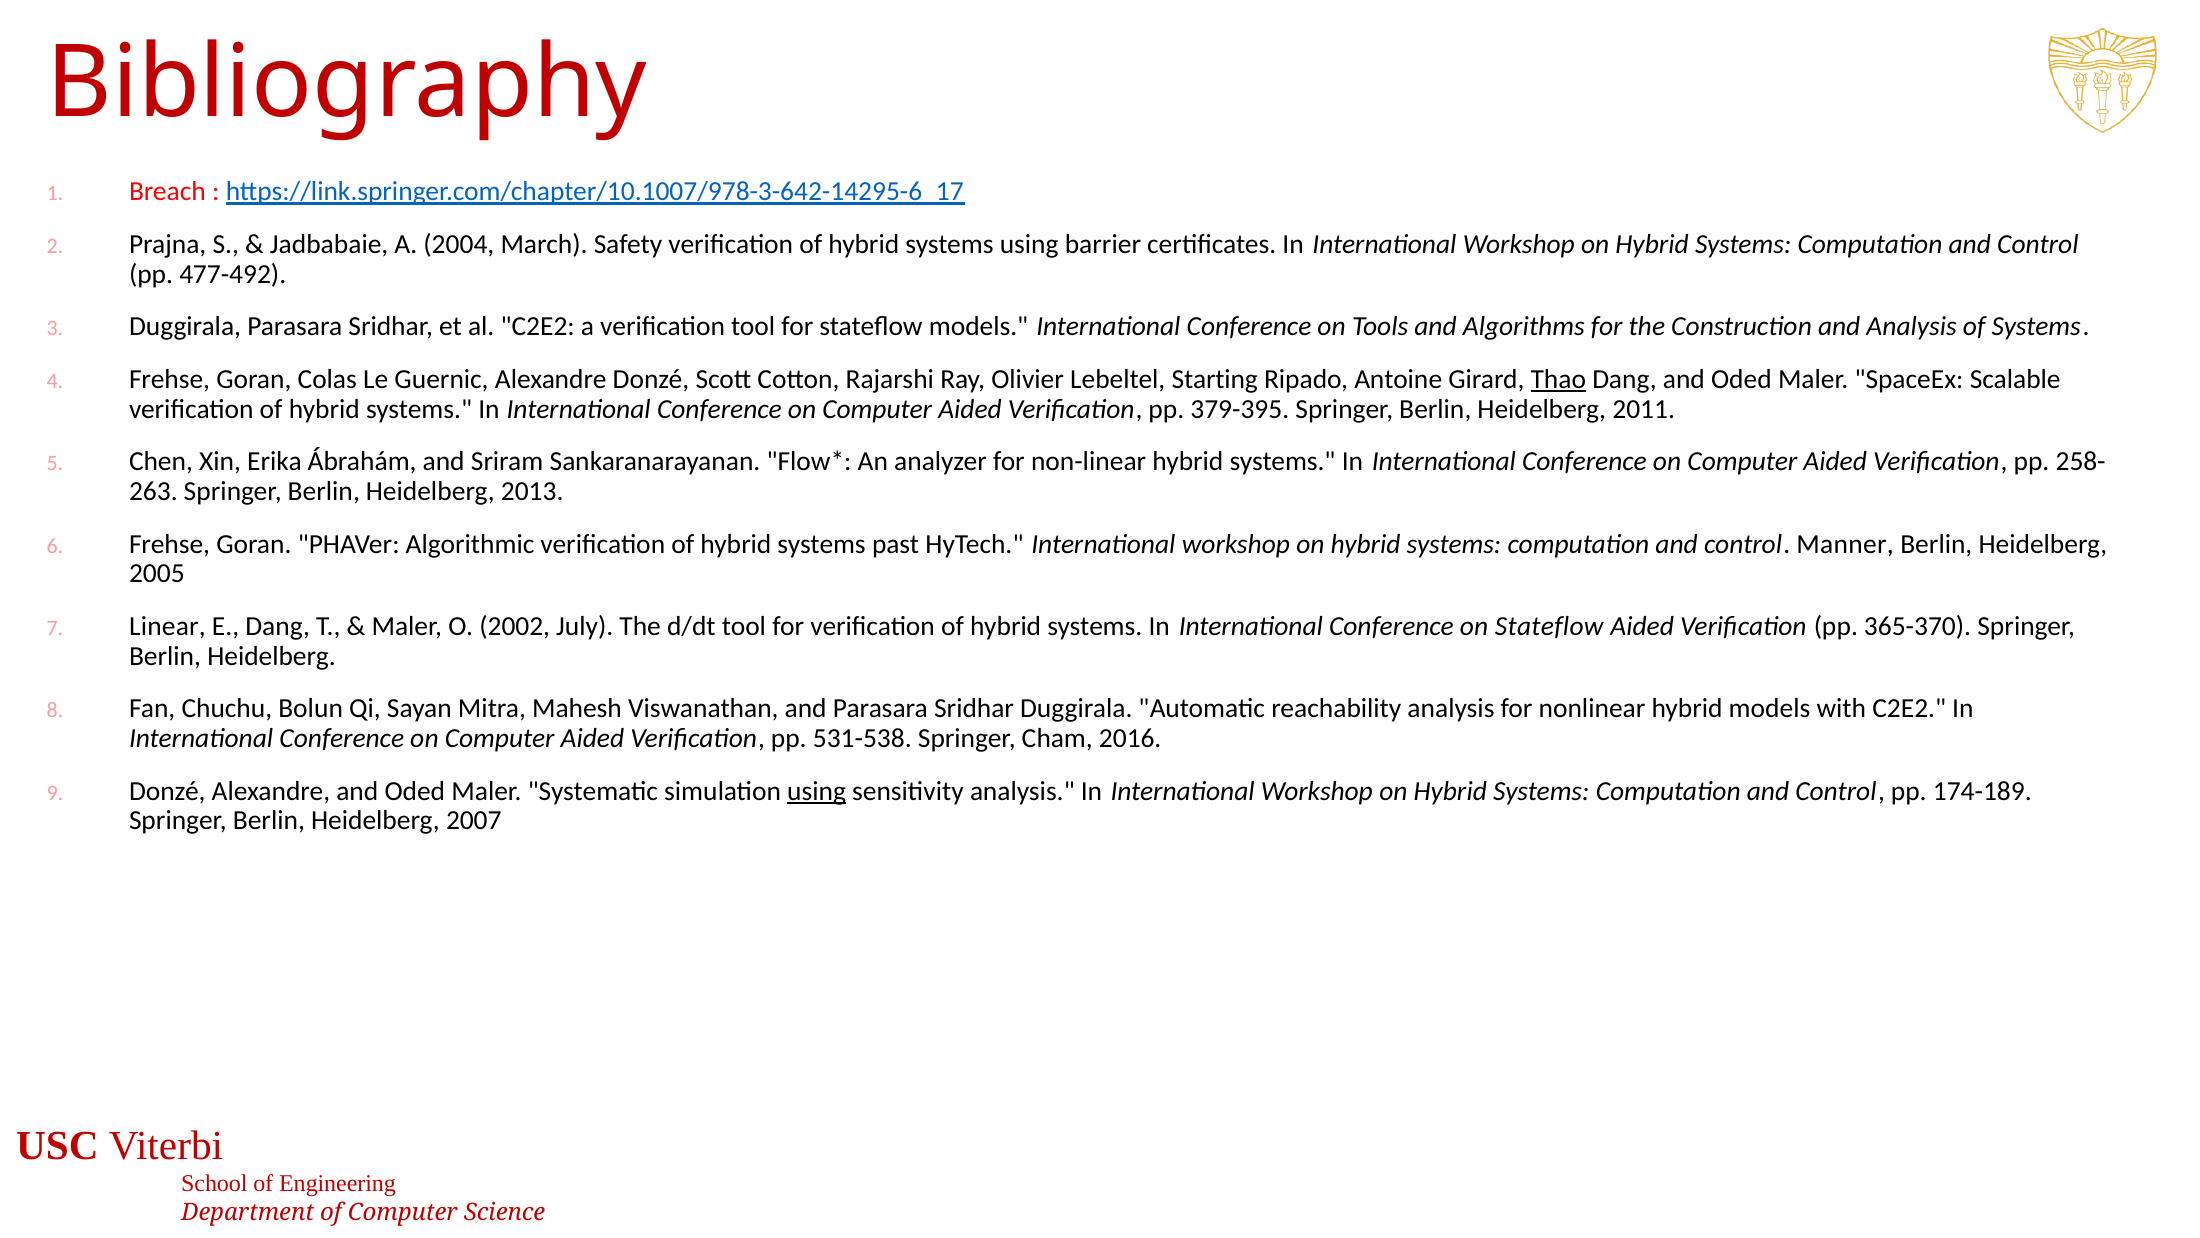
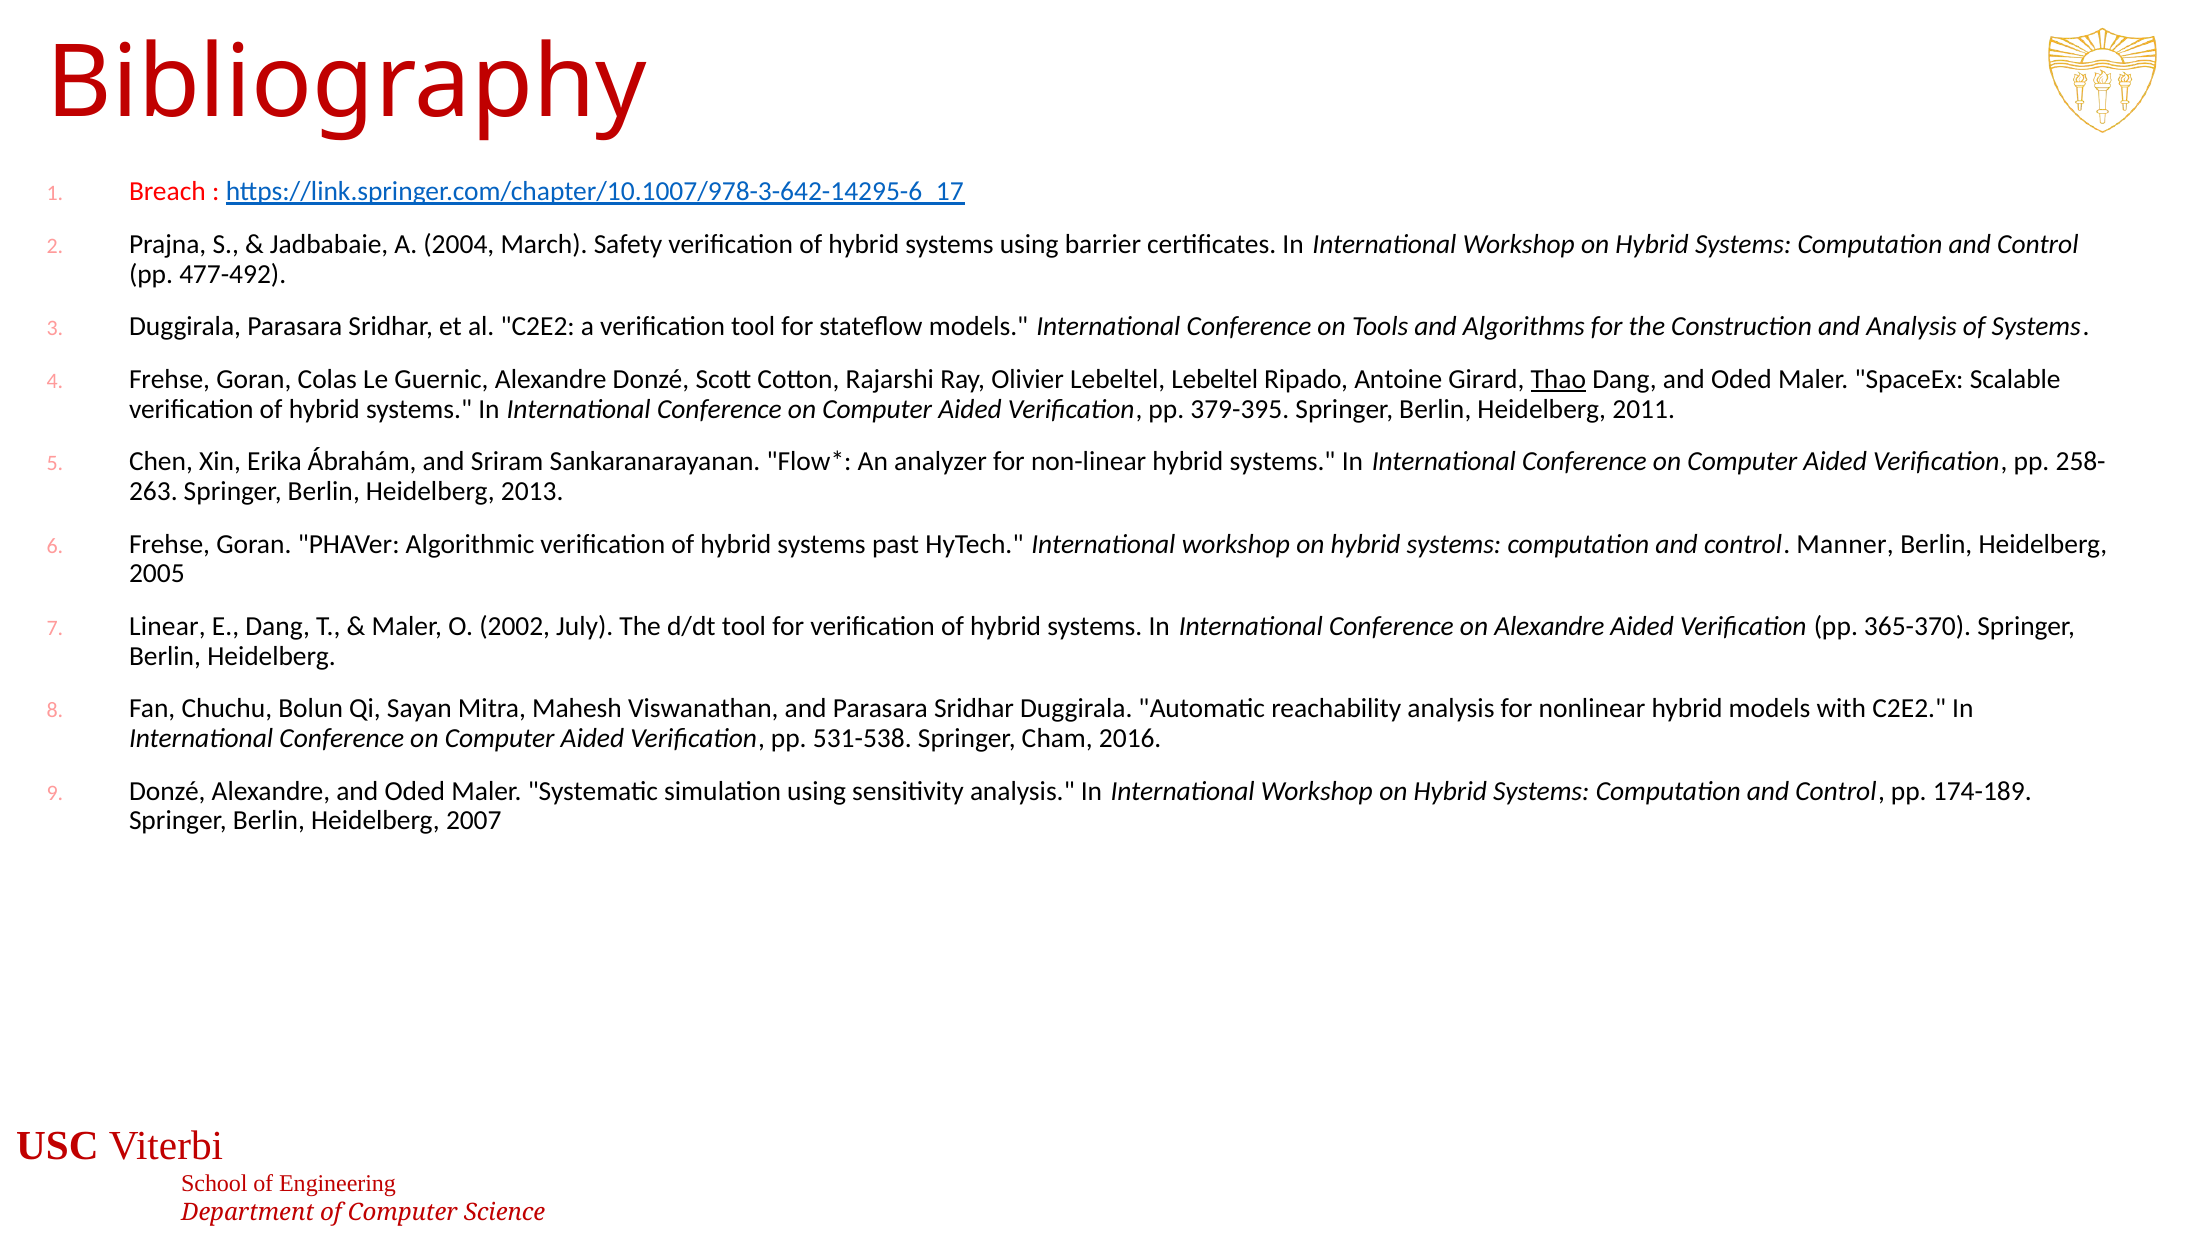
Lebeltel Starting: Starting -> Lebeltel (1215, 379)
on Stateflow: Stateflow -> Alexandre (1549, 626)
using underline: present -> none (817, 791)
